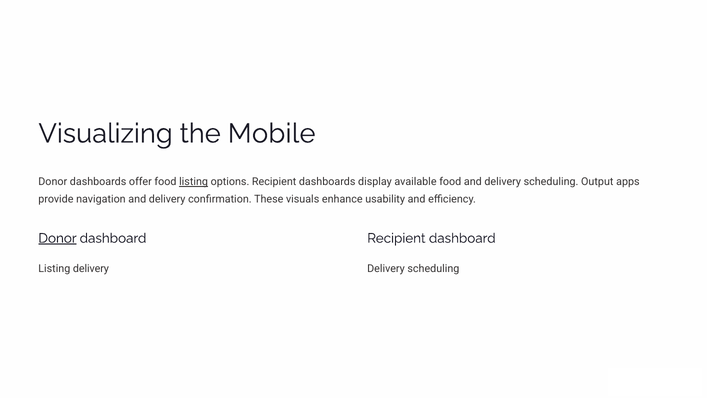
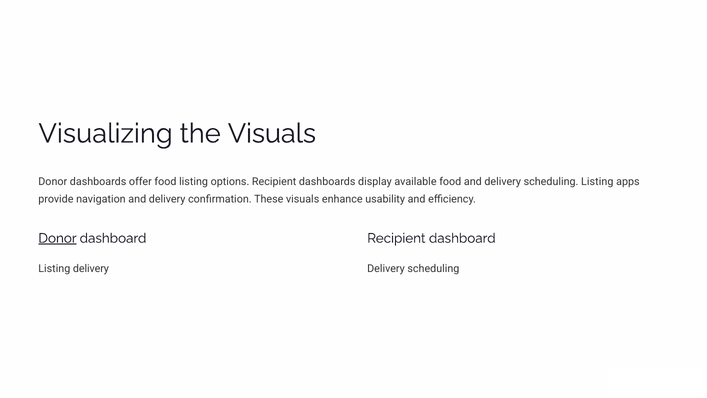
the Mobile: Mobile -> Visuals (272, 133)
listing underline: present -> none (194, 182)
scheduling Output: Output -> Listing (597, 182)
